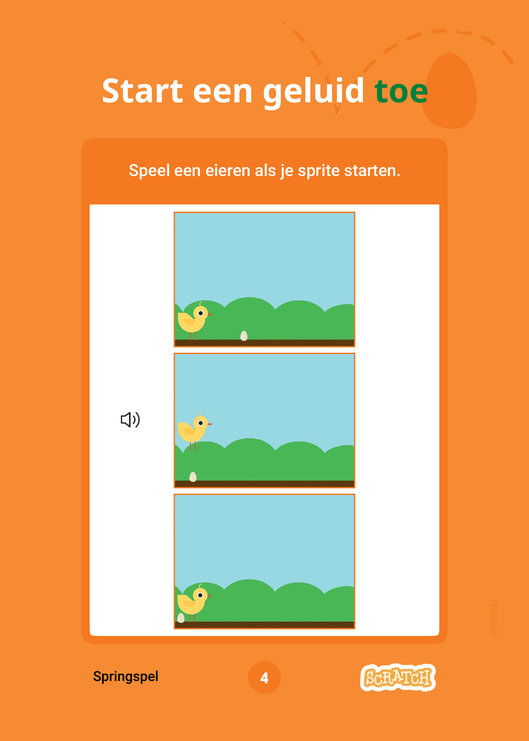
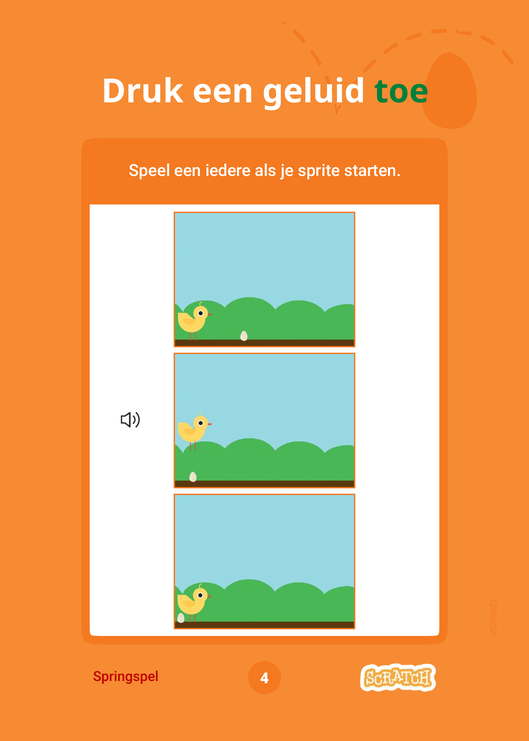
Start: Start -> Druk (142, 91)
eieren: eieren -> iedere (228, 171)
Springspel colour: black -> red (126, 676)
